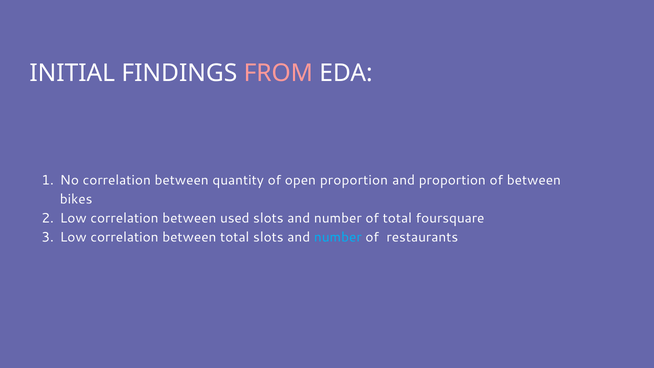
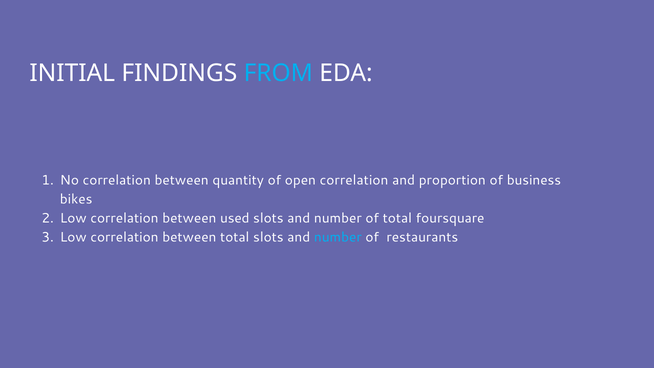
FROM colour: pink -> light blue (278, 73)
open proportion: proportion -> correlation (354, 180)
of between: between -> business (534, 180)
